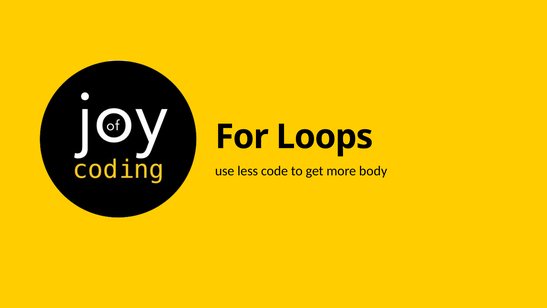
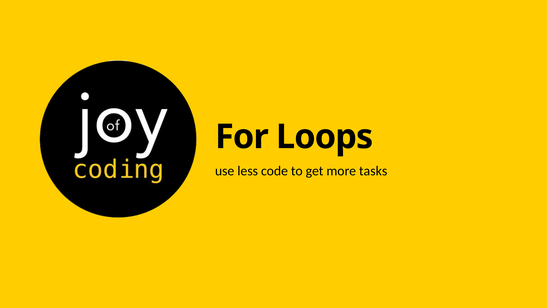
body: body -> tasks (373, 171)
